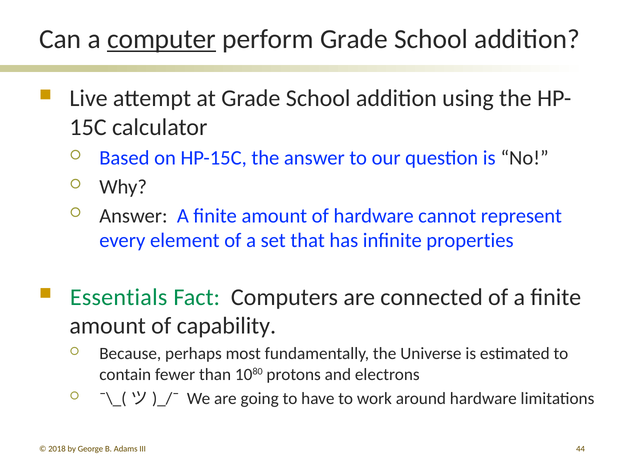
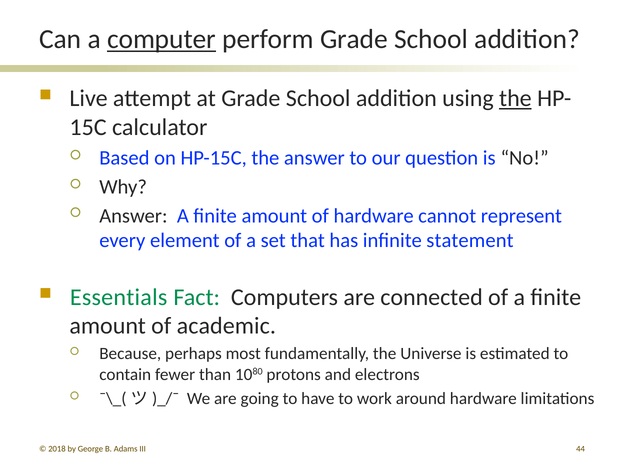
the underline: none -> present (515, 99)
properties: properties -> statement (470, 241)
capability: capability -> academic (226, 326)
